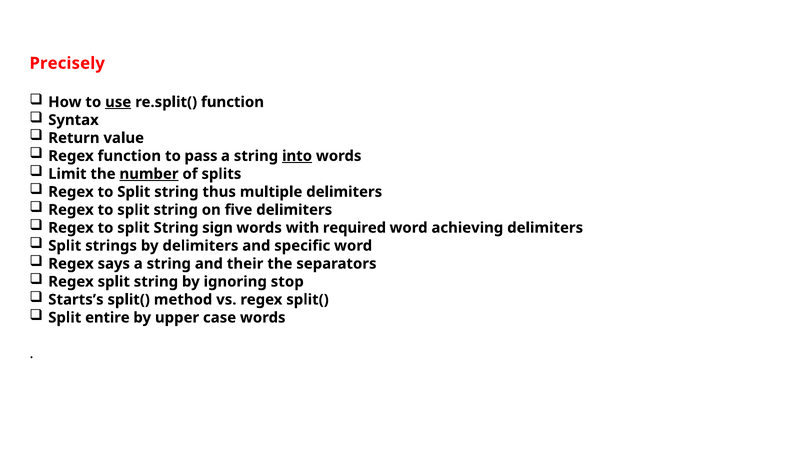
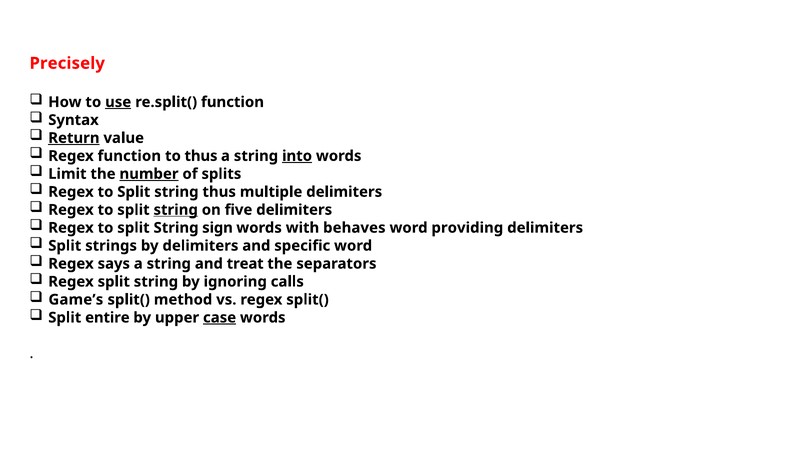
Return underline: none -> present (74, 138)
to pass: pass -> thus (201, 156)
string underline: none -> present (176, 210)
required: required -> behaves (354, 228)
achieving: achieving -> providing (467, 228)
their: their -> treat (245, 264)
stop: stop -> calls (287, 282)
Starts’s: Starts’s -> Game’s (76, 300)
case underline: none -> present (220, 317)
